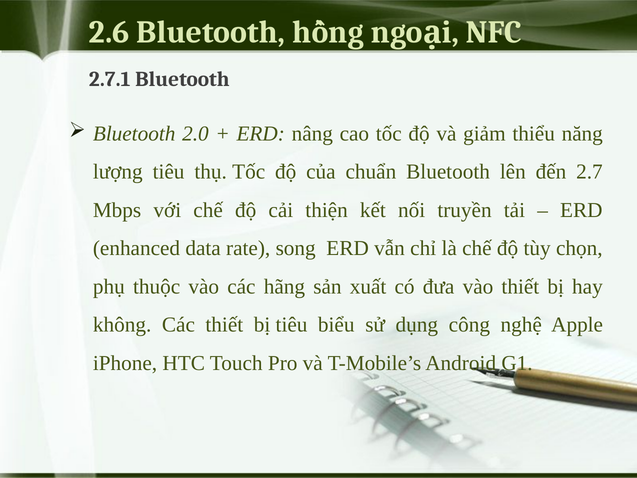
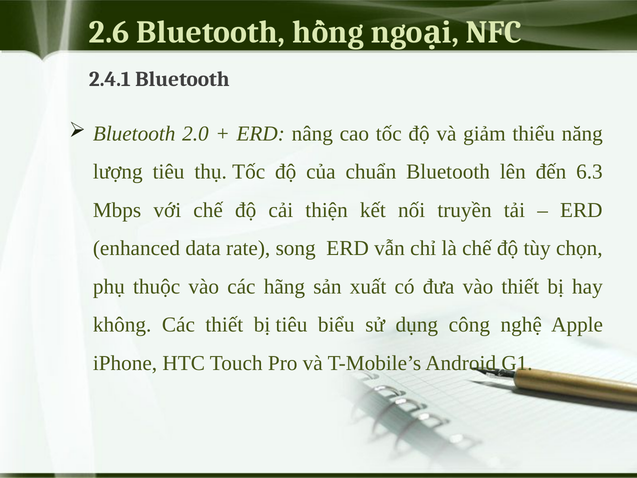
2.7.1: 2.7.1 -> 2.4.1 (110, 79)
2.7: 2.7 -> 6.3 (589, 172)
